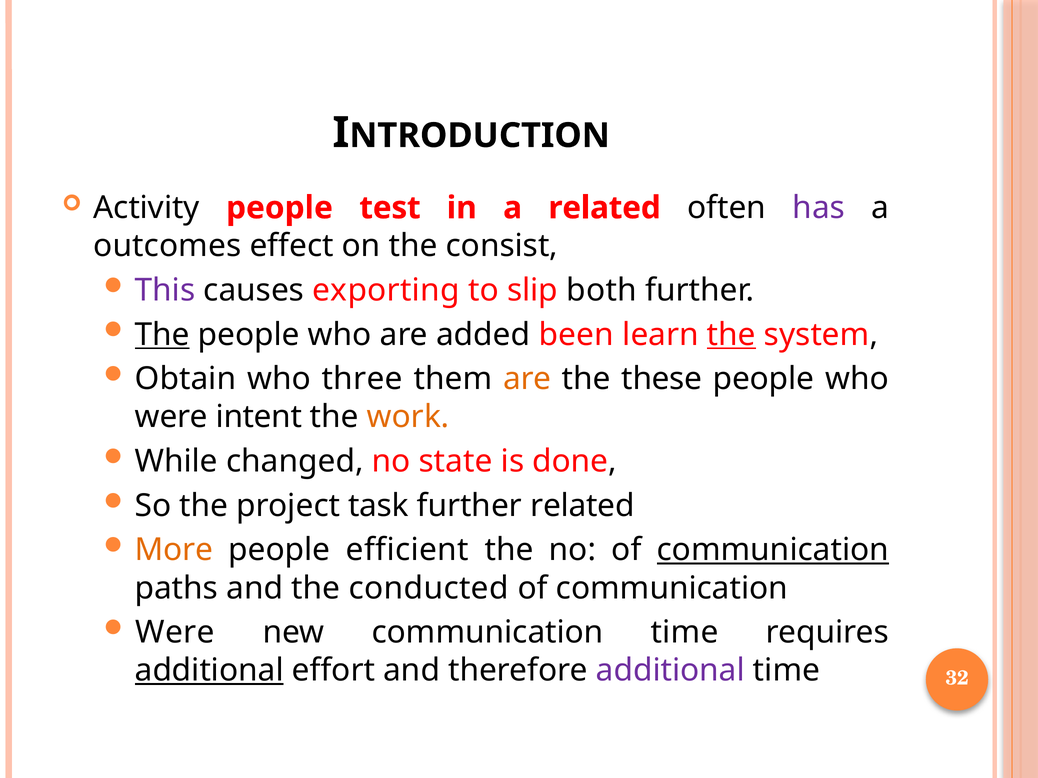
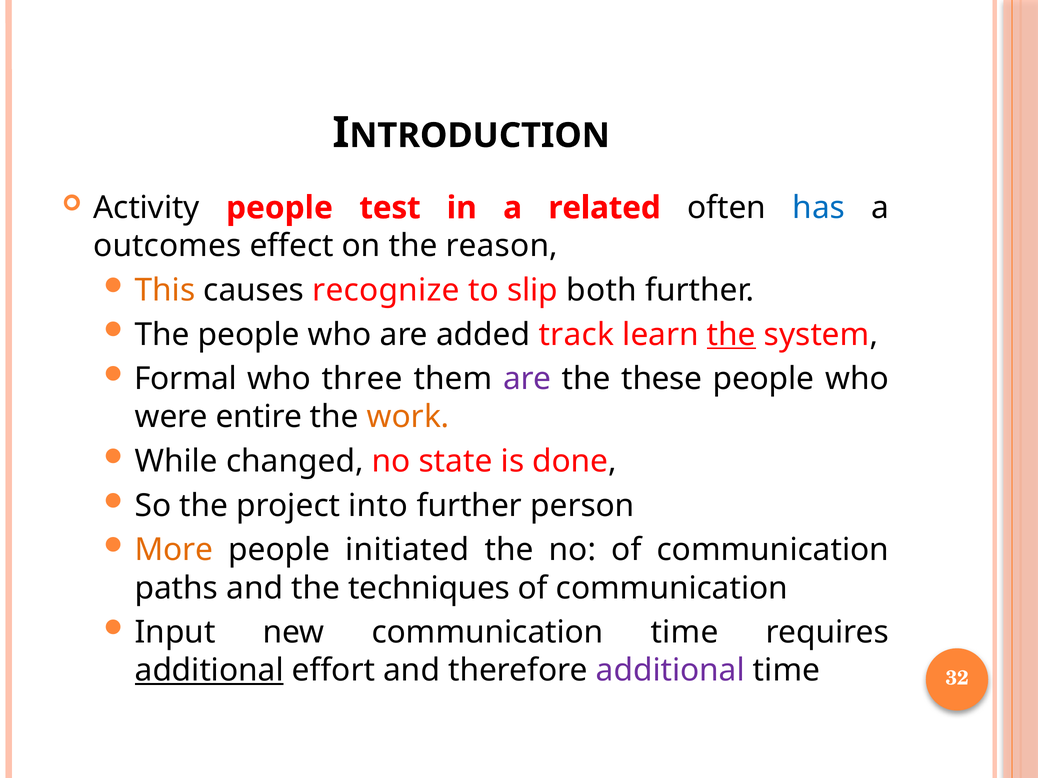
has colour: purple -> blue (819, 208)
consist: consist -> reason (502, 246)
This colour: purple -> orange (165, 290)
exporting: exporting -> recognize (386, 290)
The underline: present -> none (162, 335)
been: been -> track (576, 335)
Obtain: Obtain -> Formal (186, 379)
are colour: orange -> purple (527, 379)
intent: intent -> entire (259, 417)
task: task -> into (378, 506)
further related: related -> person (582, 506)
efficient: efficient -> initiated (407, 550)
communication underline: present -> none (773, 550)
conducted: conducted -> techniques (429, 588)
Were: Were -> Input (175, 633)
